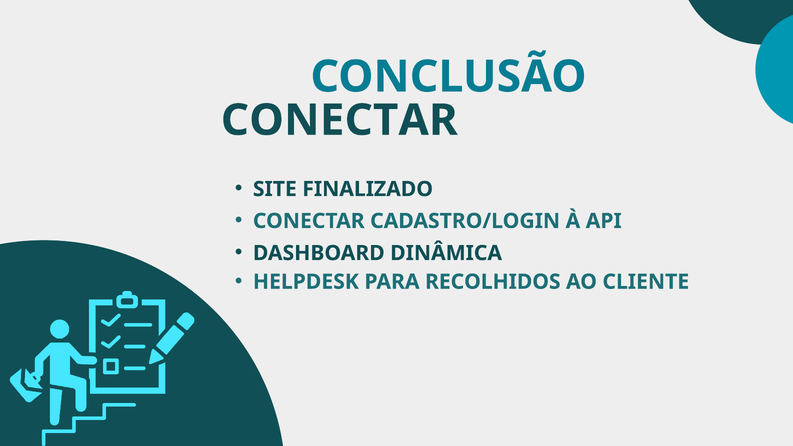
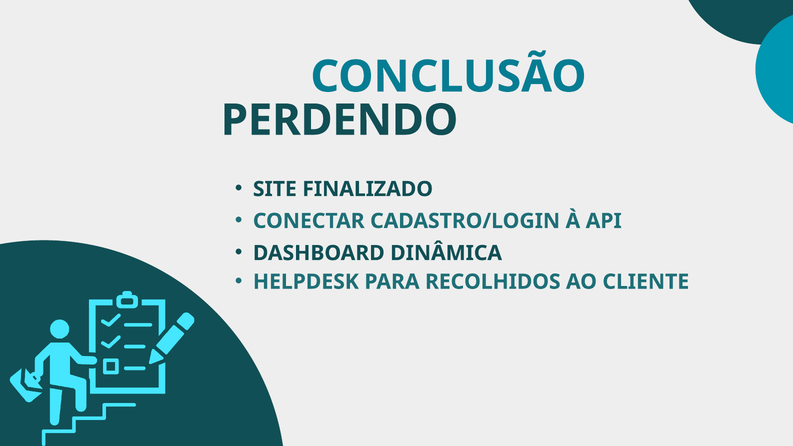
CONECTAR: CONECTAR -> PERDENDO (340, 120)
